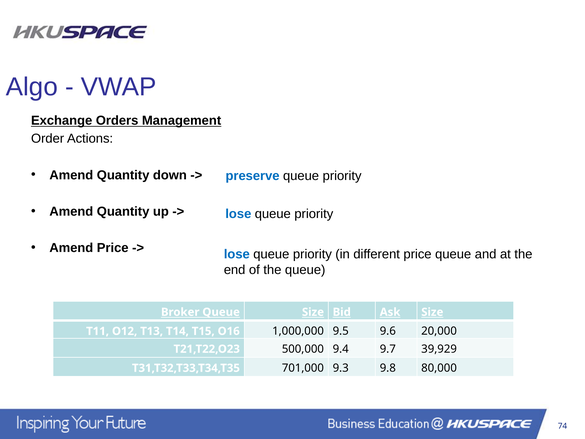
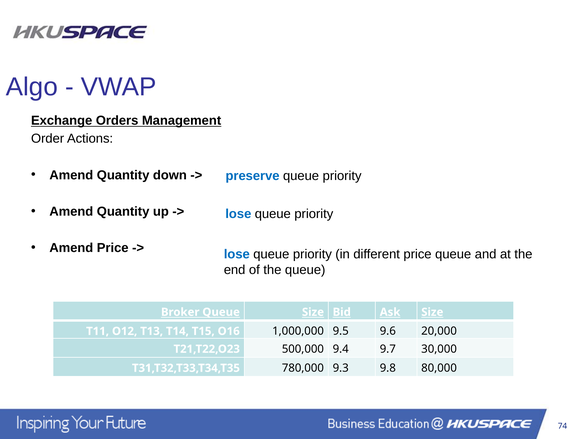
39,929: 39,929 -> 30,000 (439, 349)
701,000: 701,000 -> 780,000 (303, 368)
